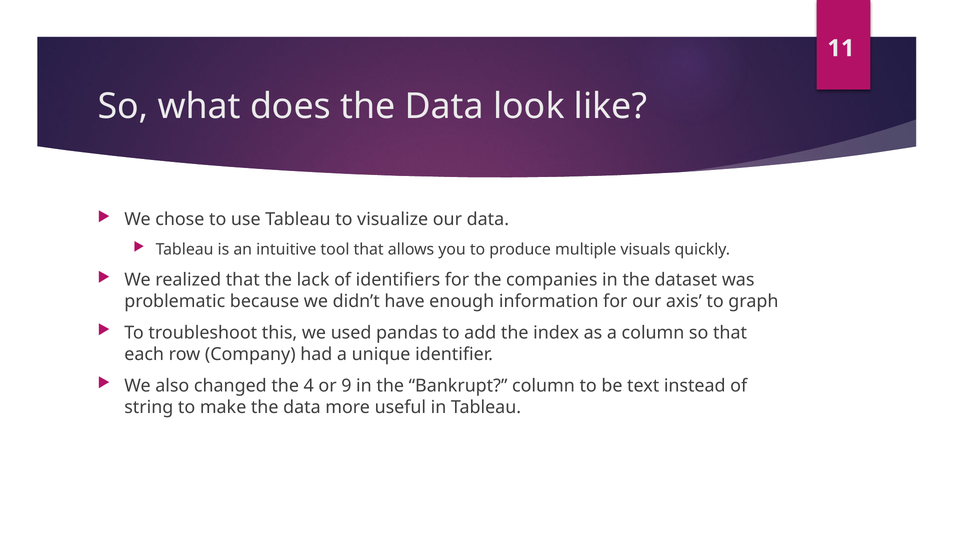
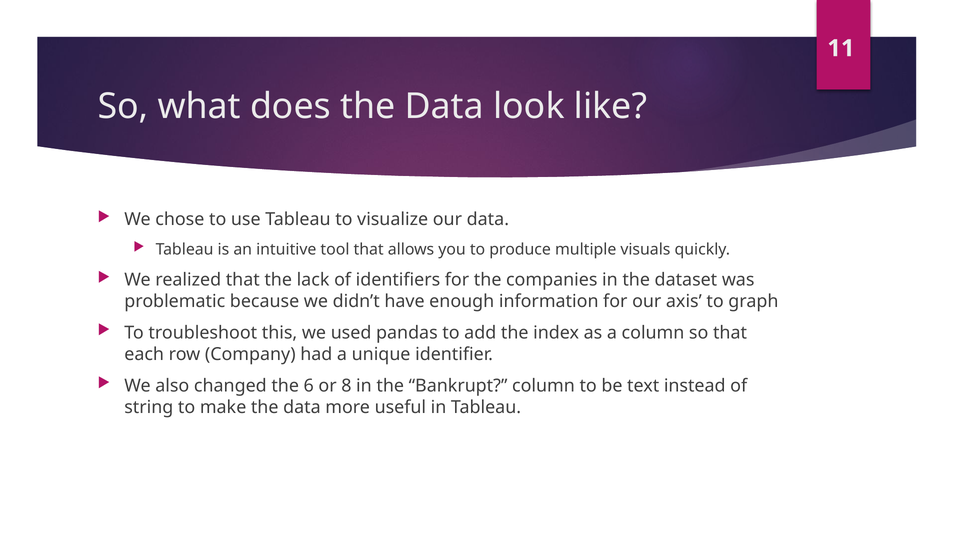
4: 4 -> 6 (309, 385)
9: 9 -> 8 (346, 385)
